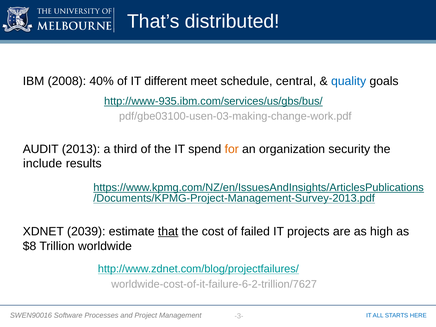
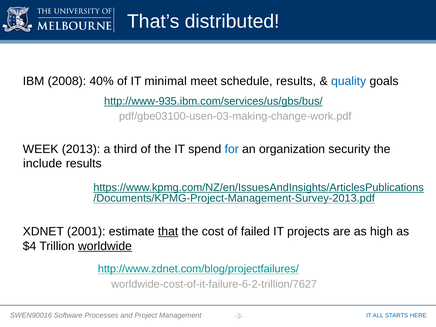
different: different -> minimal (166, 81)
schedule central: central -> results (296, 81)
AUDIT: AUDIT -> WEEK (41, 149)
for colour: orange -> blue (232, 149)
2039: 2039 -> 2001 (86, 231)
$8: $8 -> $4 (30, 246)
worldwide underline: none -> present (105, 246)
